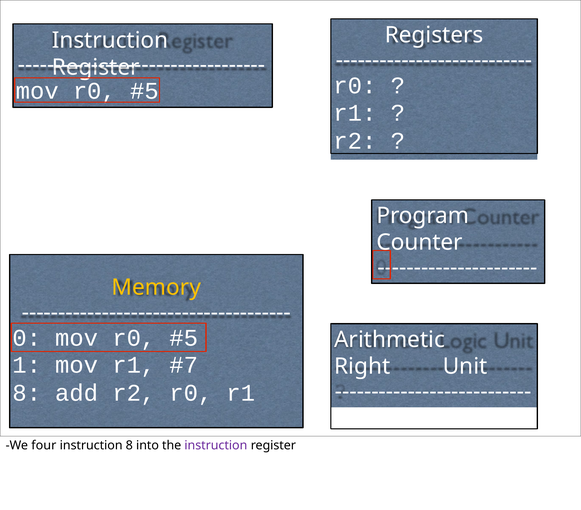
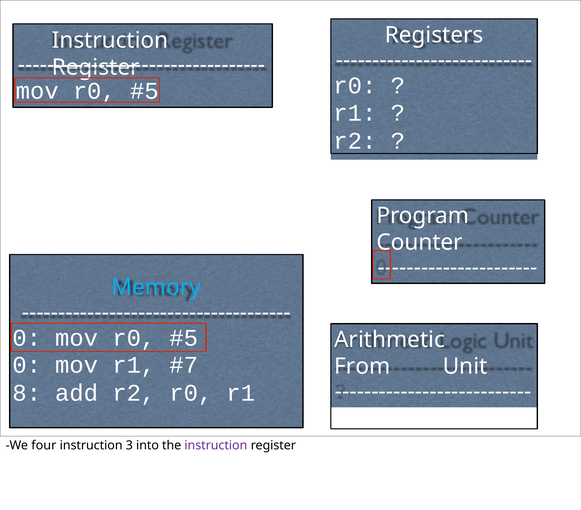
Memory colour: yellow -> light blue (156, 287)
1: 1 -> 0 (27, 365)
Right: Right -> From (362, 366)
instruction 8: 8 -> 3 (129, 445)
